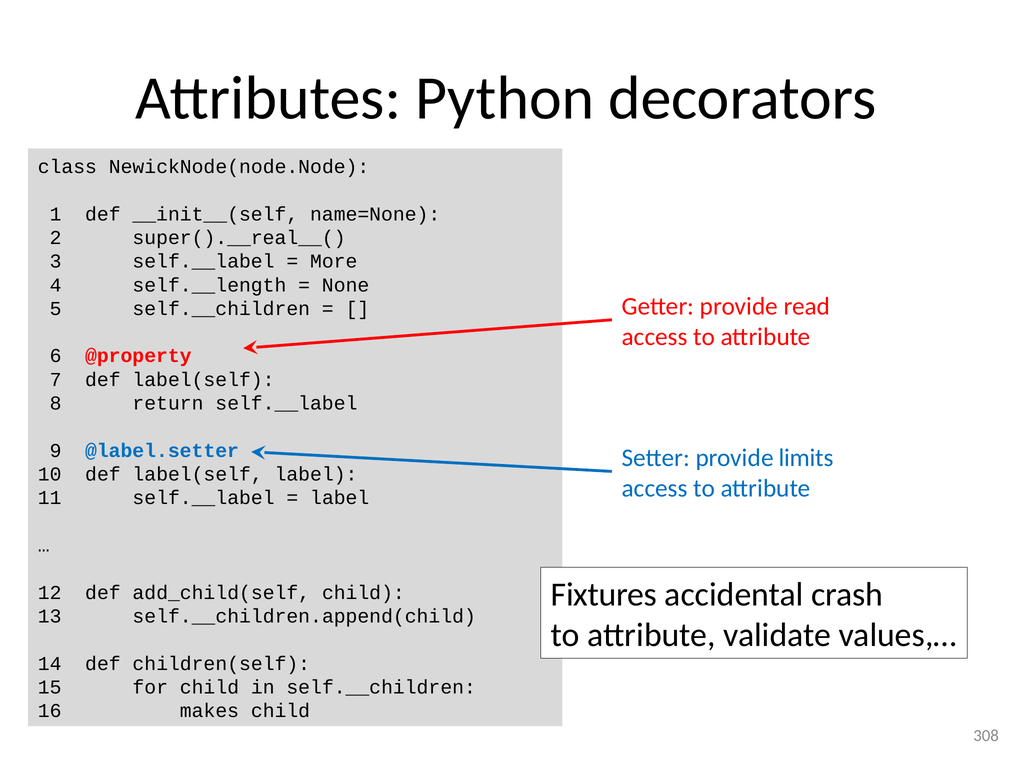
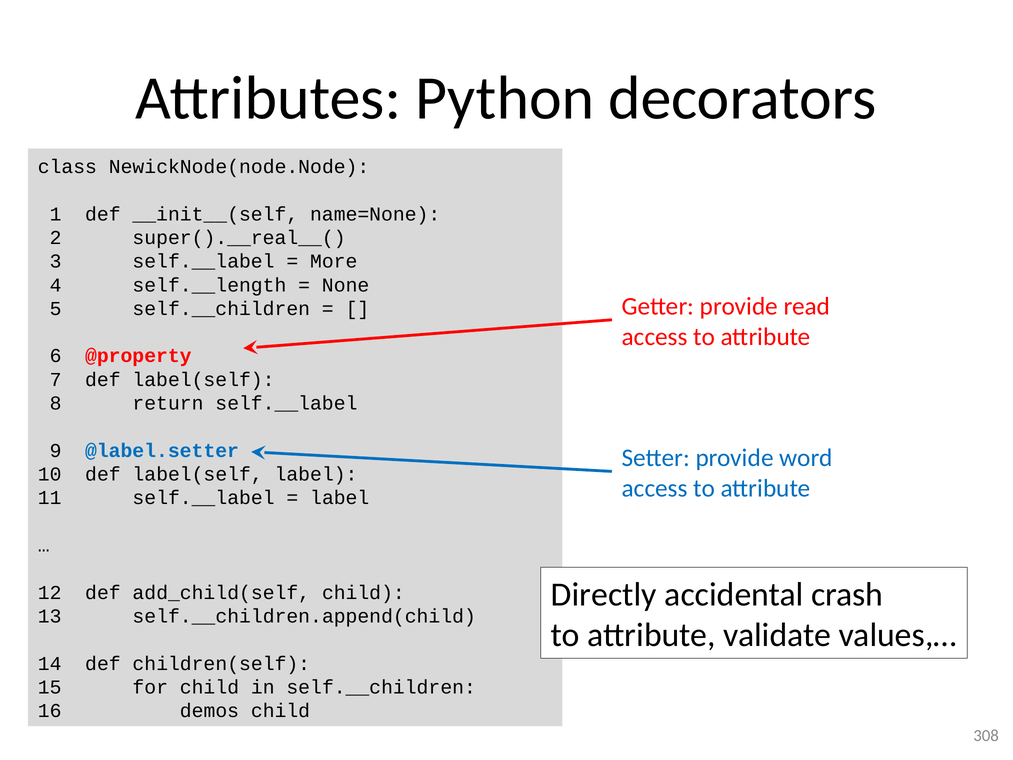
limits: limits -> word (806, 458)
Fixtures: Fixtures -> Directly (604, 595)
makes: makes -> demos (209, 711)
